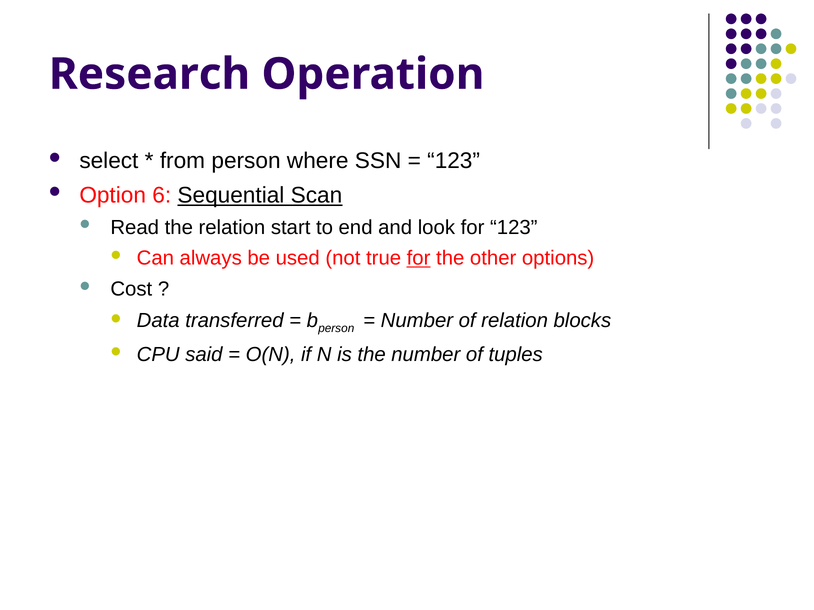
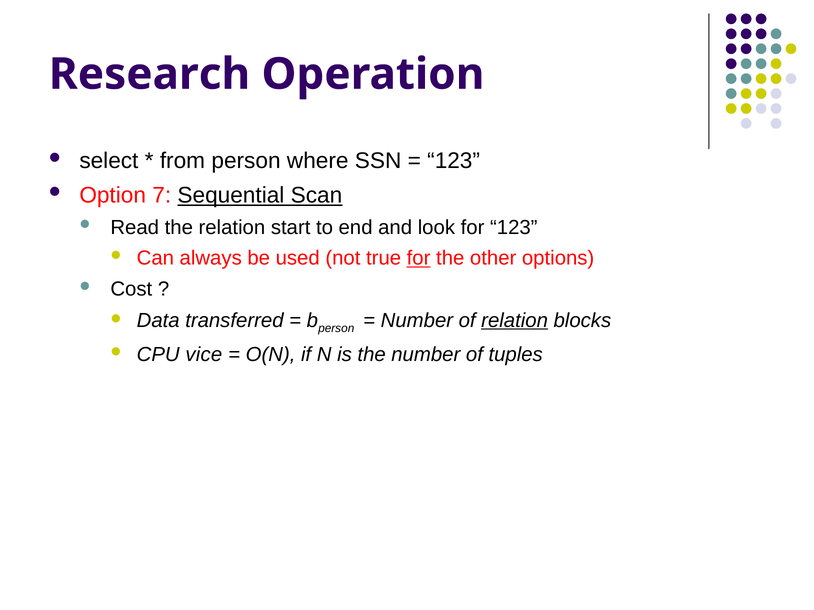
6: 6 -> 7 (162, 195)
relation underline: none -> present (515, 321)
said: said -> vice (204, 355)
